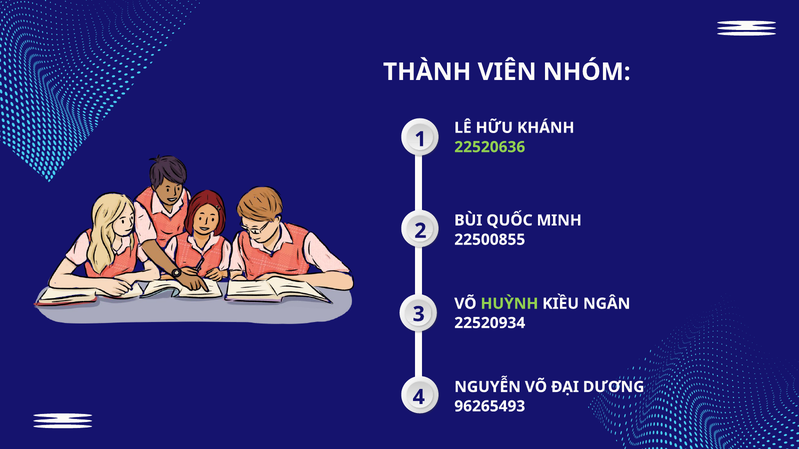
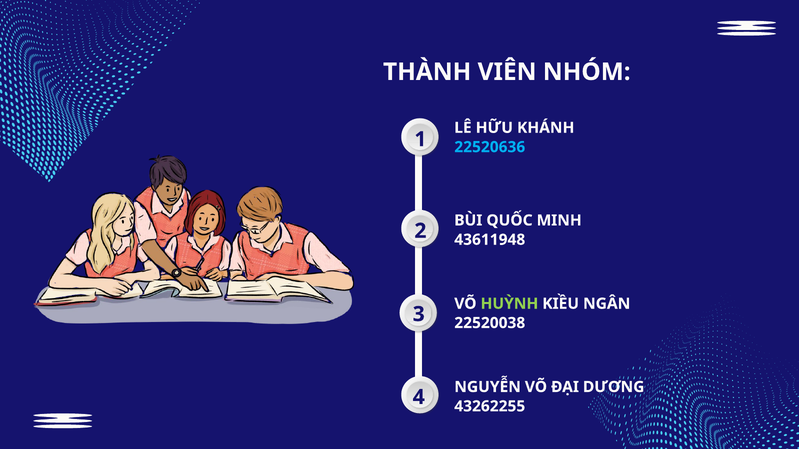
22520636 colour: light green -> light blue (490, 147)
22500855: 22500855 -> 43611948 (490, 240)
22520934: 22520934 -> 22520038 (490, 323)
96265493: 96265493 -> 43262255 (490, 407)
